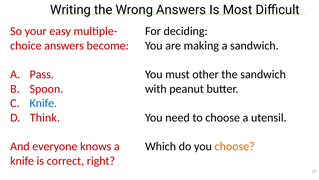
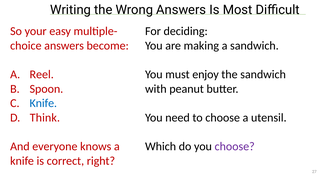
Pass: Pass -> Reel (42, 74)
other: other -> enjoy (206, 74)
choose colour: orange -> purple (235, 146)
